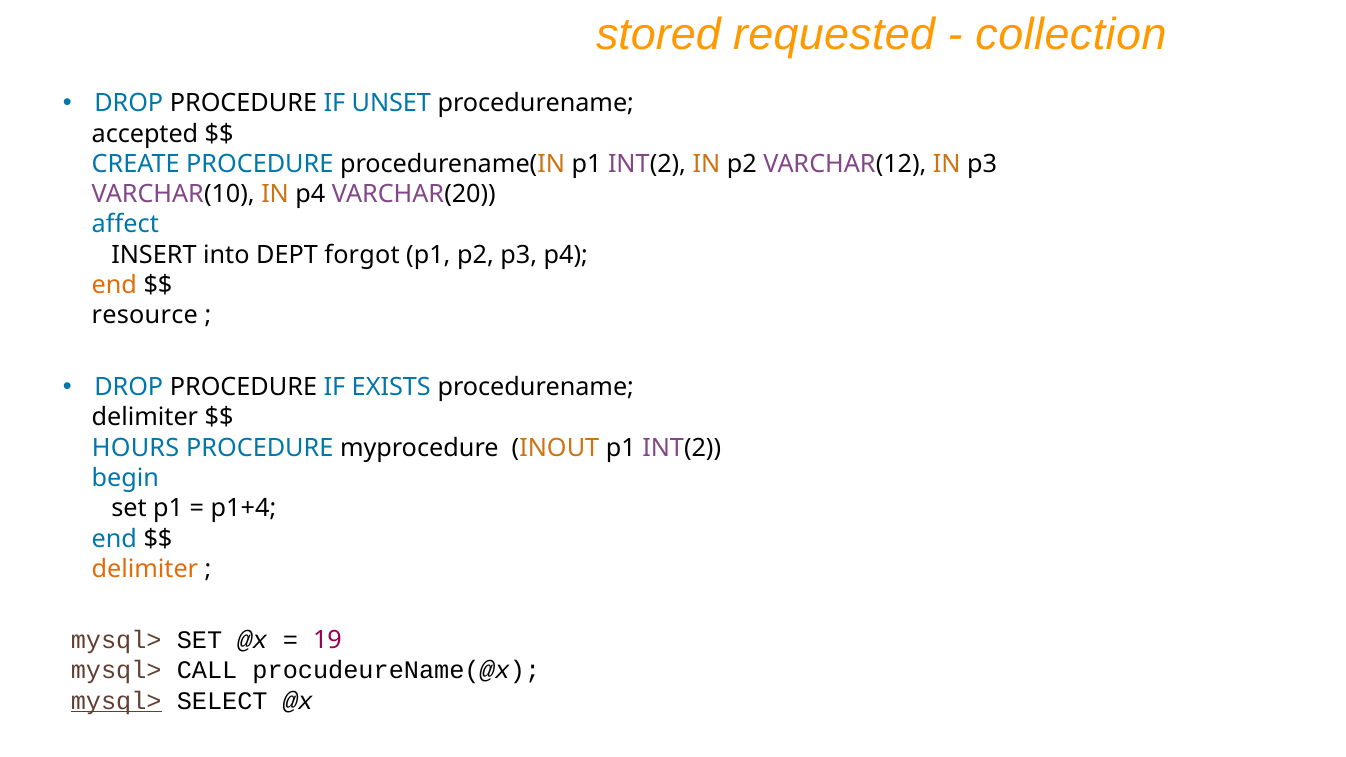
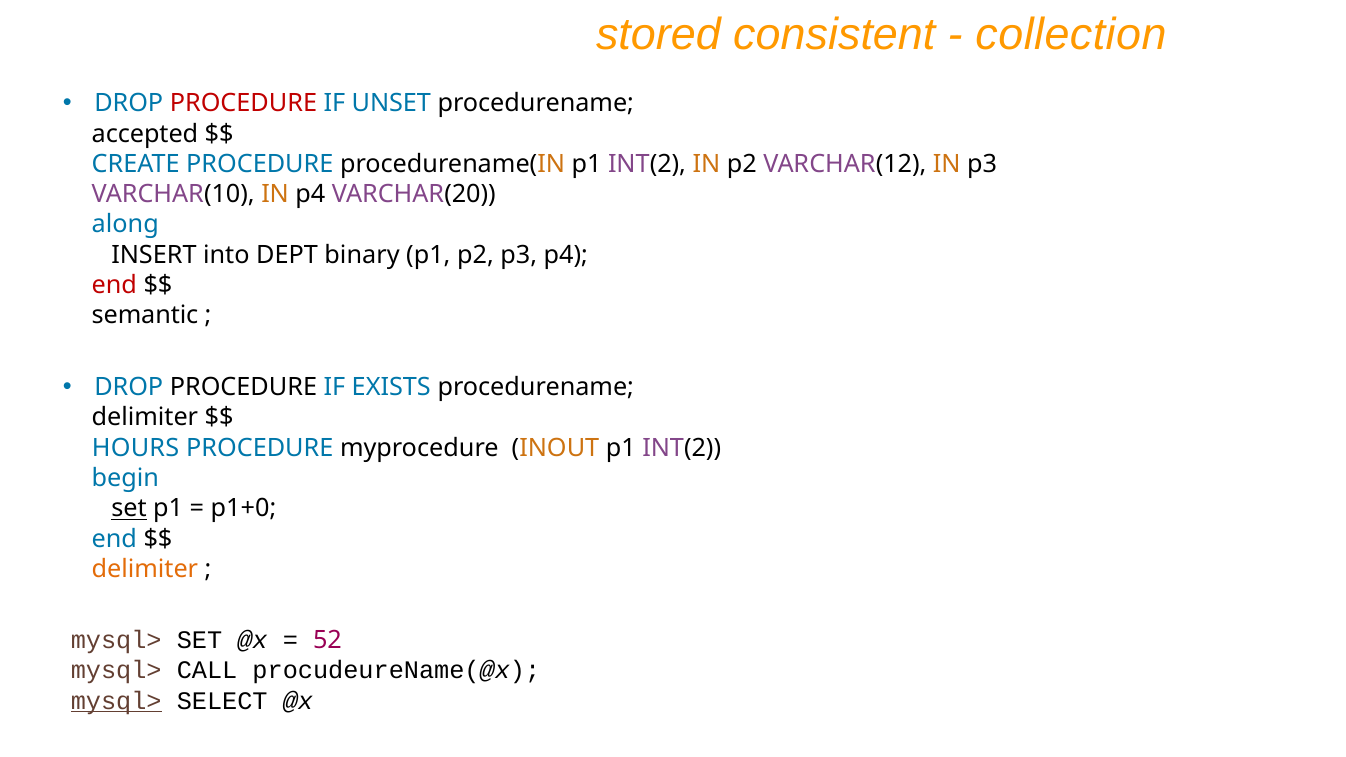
requested: requested -> consistent (834, 35)
PROCEDURE colour: black -> red (243, 104)
affect: affect -> along (125, 225)
forgot: forgot -> binary (362, 255)
end colour: orange -> red (114, 285)
resource: resource -> semantic (145, 316)
set underline: none -> present (129, 509)
p1+4: p1+4 -> p1+0 (244, 509)
19: 19 -> 52 (327, 640)
